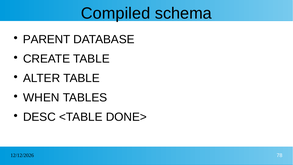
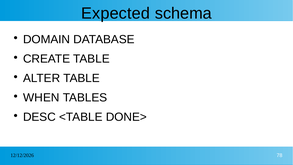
Compiled: Compiled -> Expected (116, 13)
PARENT: PARENT -> DOMAIN (47, 39)
